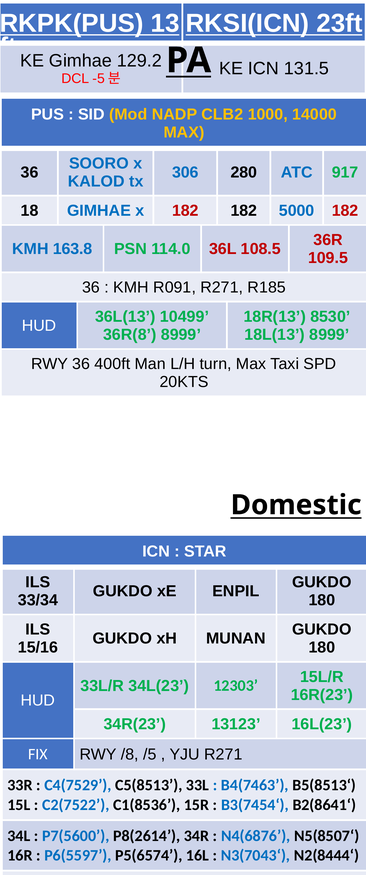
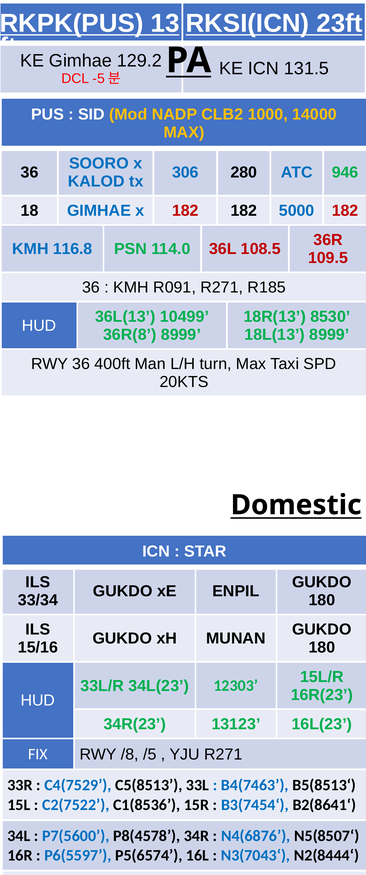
917: 917 -> 946 (345, 172)
163.8: 163.8 -> 116.8 (73, 249)
P8(2614: P8(2614 -> P8(4578 (147, 836)
